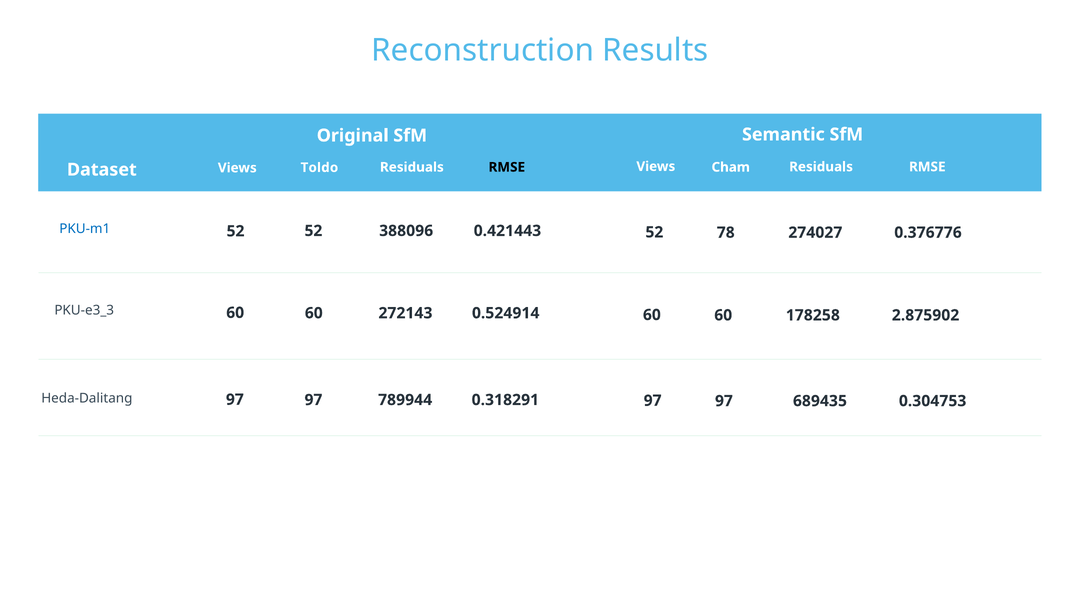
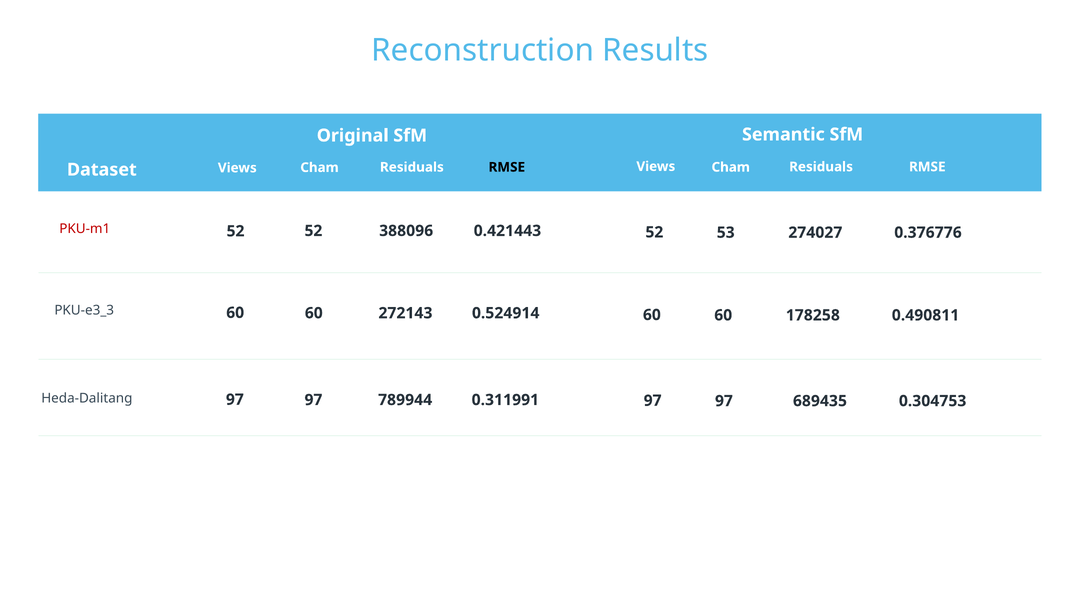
Toldo: Toldo -> Cham (320, 168)
PKU-m1 colour: blue -> red (85, 229)
78: 78 -> 53 (726, 233)
2.875902: 2.875902 -> 0.490811 (926, 316)
0.318291: 0.318291 -> 0.311991 (505, 400)
